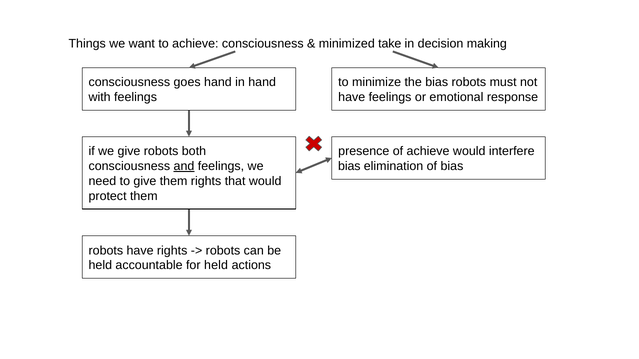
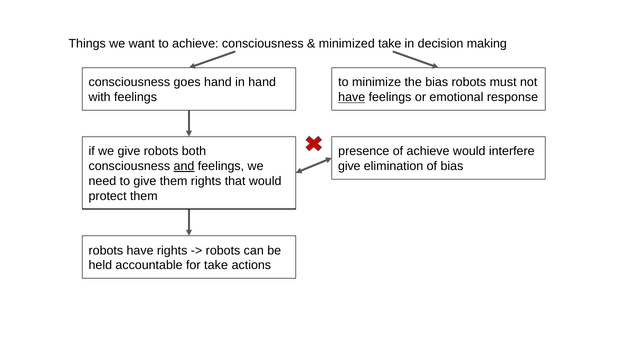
have underline: none -> present (352, 97)
bias: bias -> give (349, 166)
for held: held -> take (216, 266)
